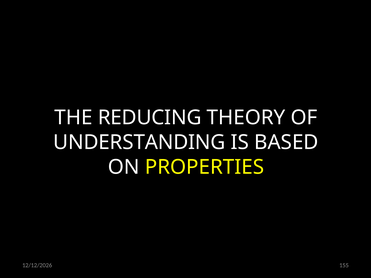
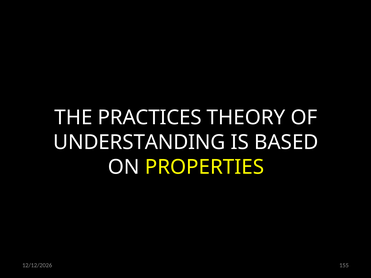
REDUCING: REDUCING -> PRACTICES (150, 118)
